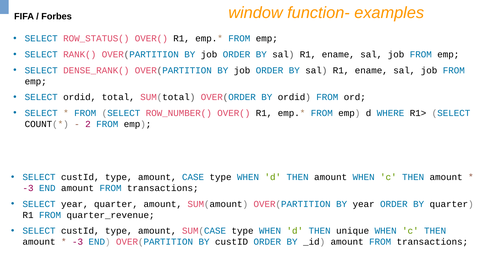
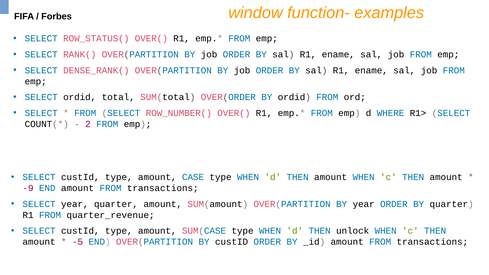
-3: -3 -> -9 (28, 188)
unique: unique -> unlock (353, 231)
-3: -3 -> -5 (78, 242)
